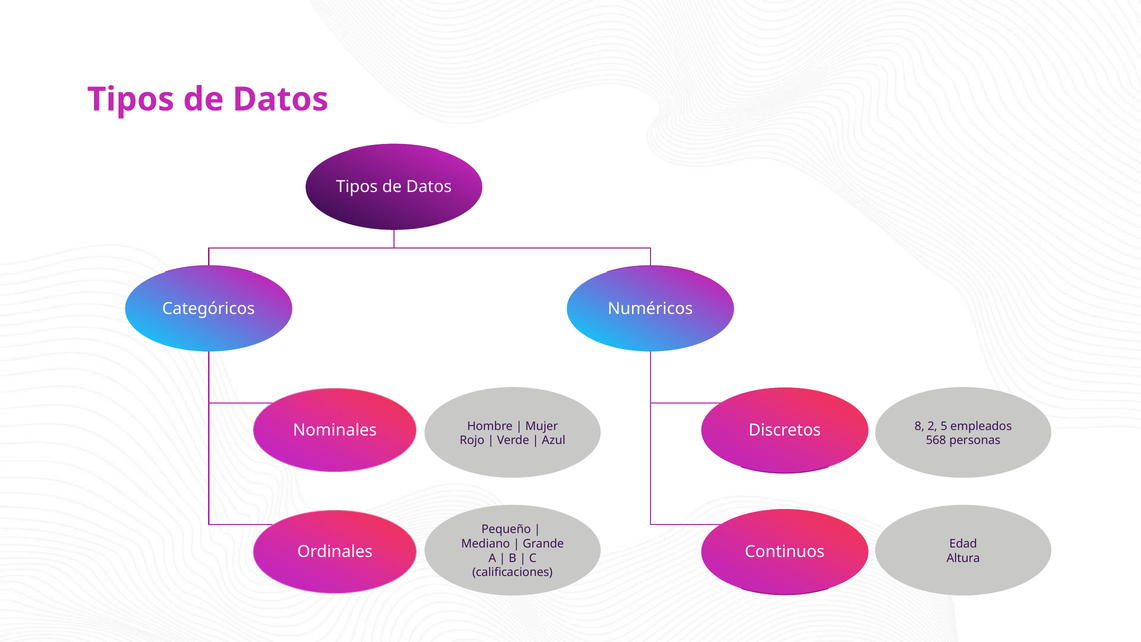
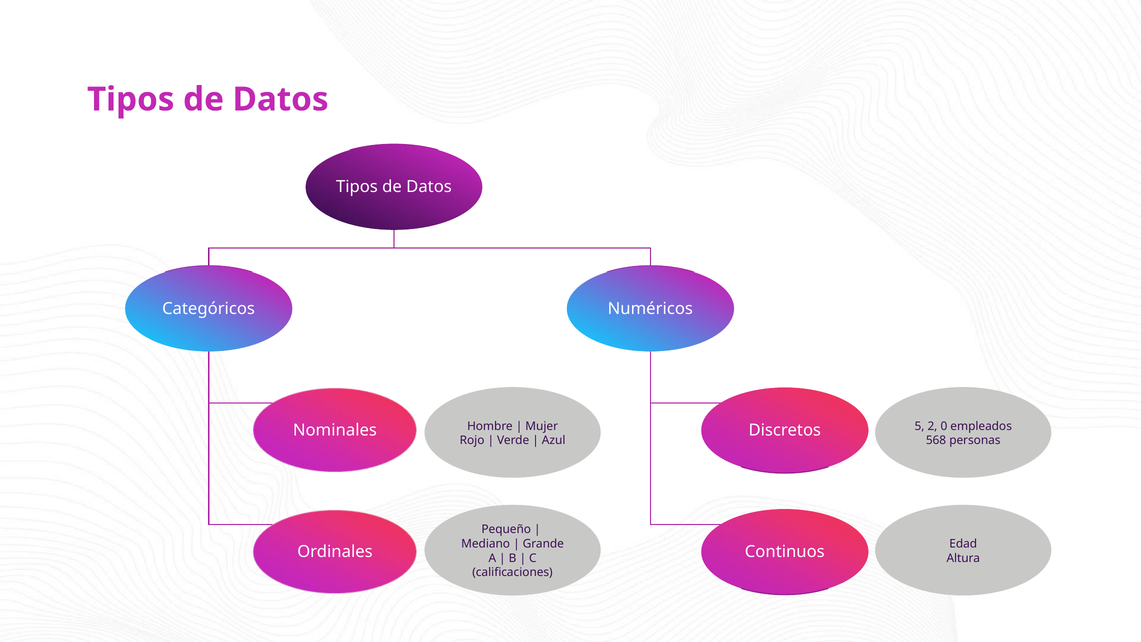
8: 8 -> 5 (920, 426)
5: 5 -> 0 (944, 426)
